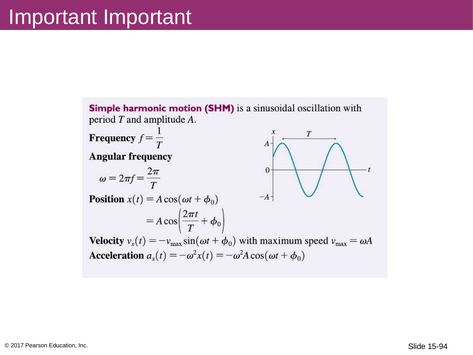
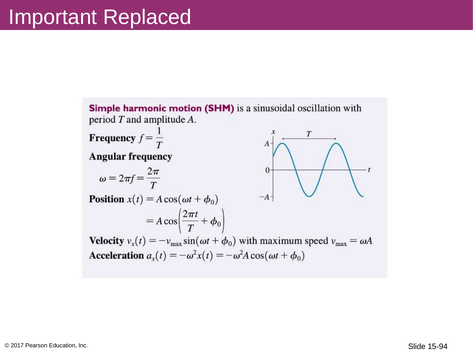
Important Important: Important -> Replaced (147, 17)
